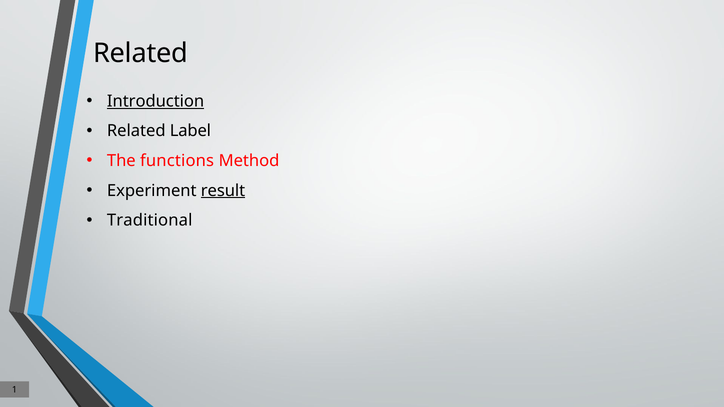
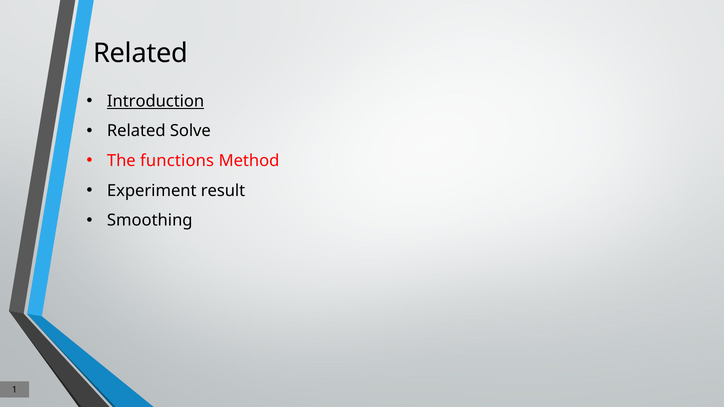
Label: Label -> Solve (190, 131)
result underline: present -> none (223, 191)
Traditional: Traditional -> Smoothing (150, 221)
